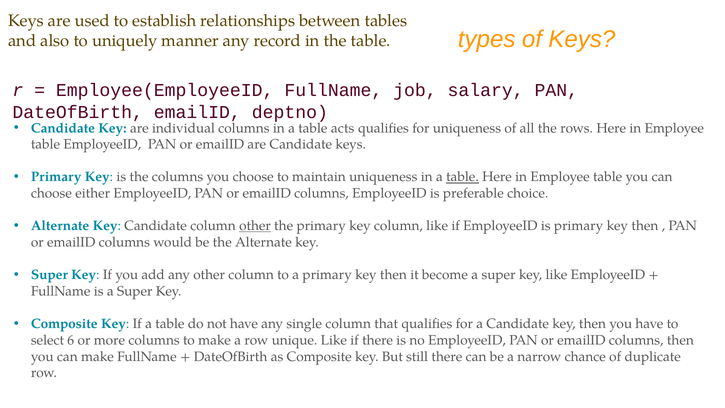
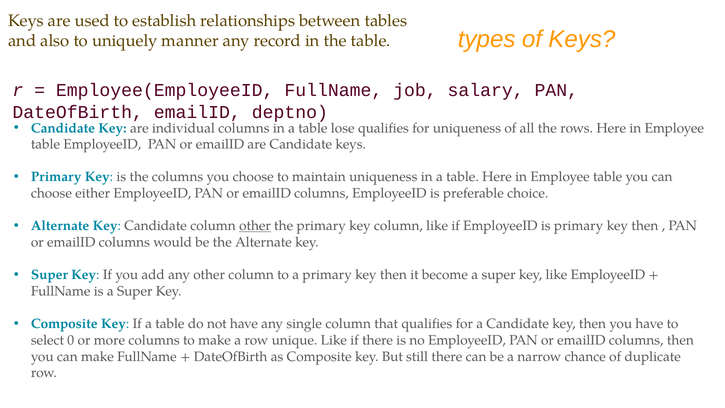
acts: acts -> lose (343, 128)
table underline: present -> none (462, 177)
6: 6 -> 0 (71, 340)
